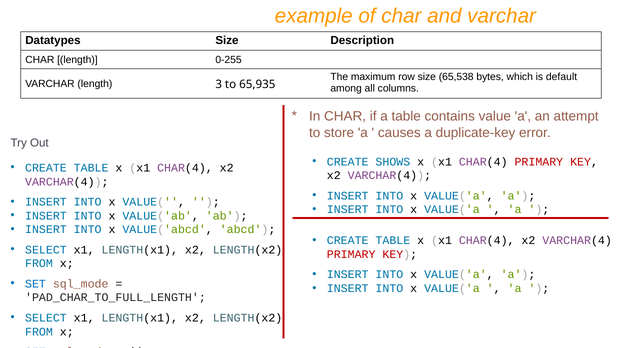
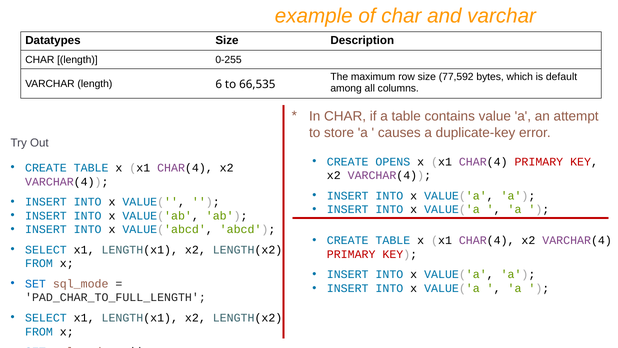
65,538: 65,538 -> 77,592 (456, 77)
3: 3 -> 6 (219, 84)
65,935: 65,935 -> 66,535 (257, 84)
SHOWS: SHOWS -> OPENS (393, 162)
